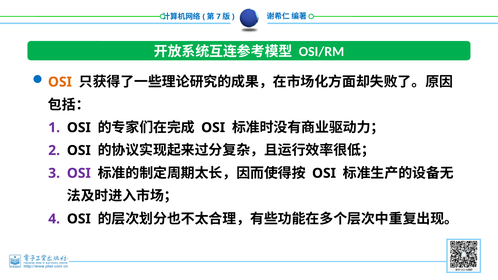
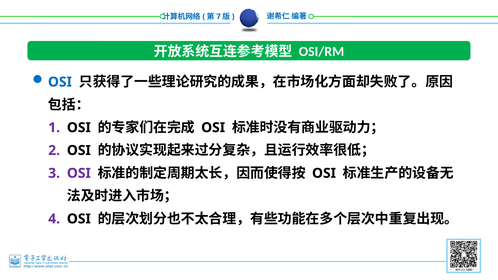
OSI colour: orange -> blue (60, 82)
